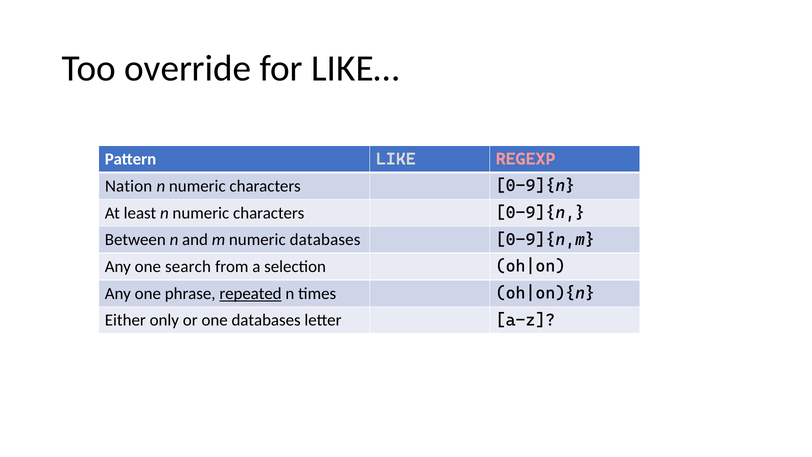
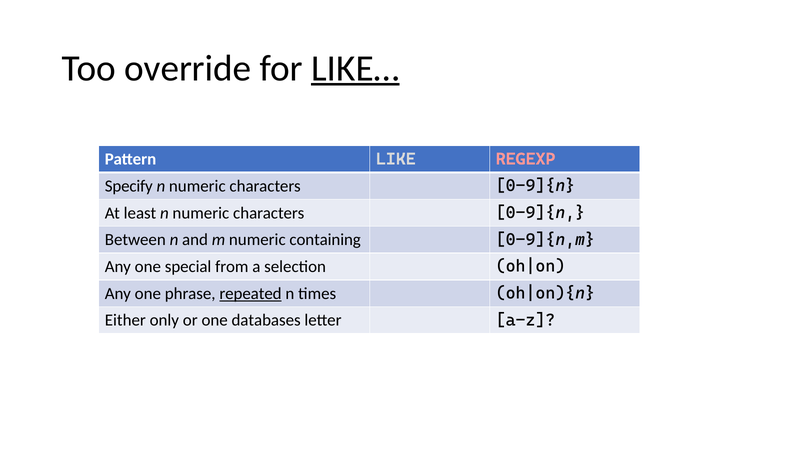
LIKE… underline: none -> present (355, 68)
Nation: Nation -> Specify (129, 186)
numeric databases: databases -> containing (325, 240)
search: search -> special (188, 267)
